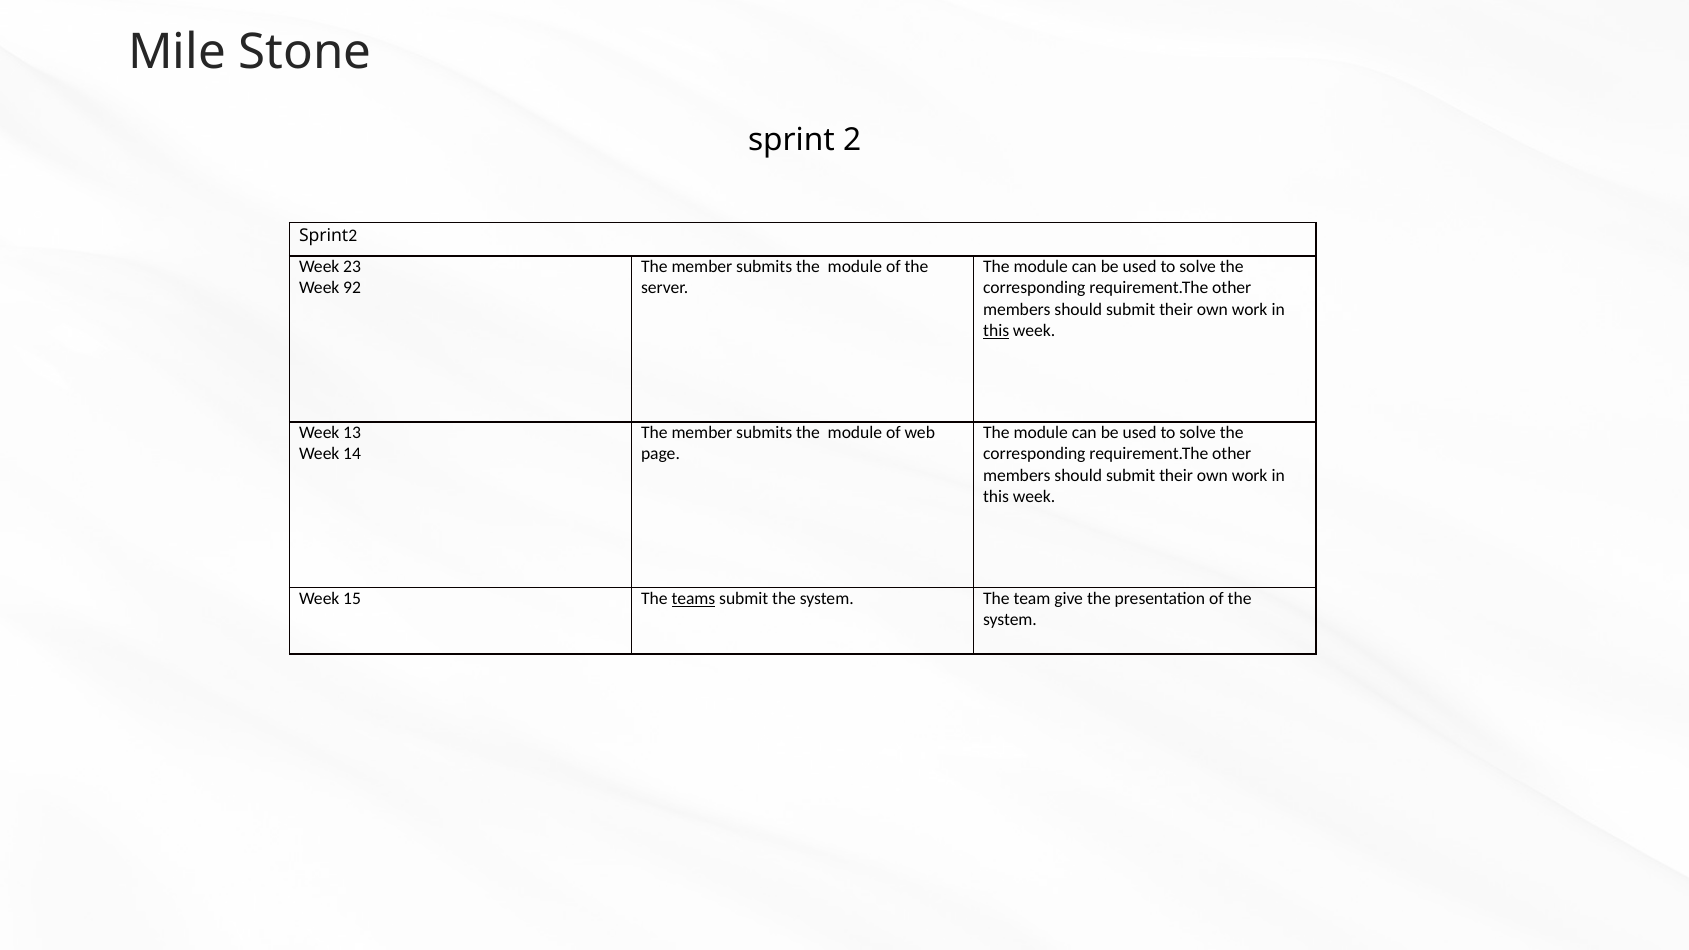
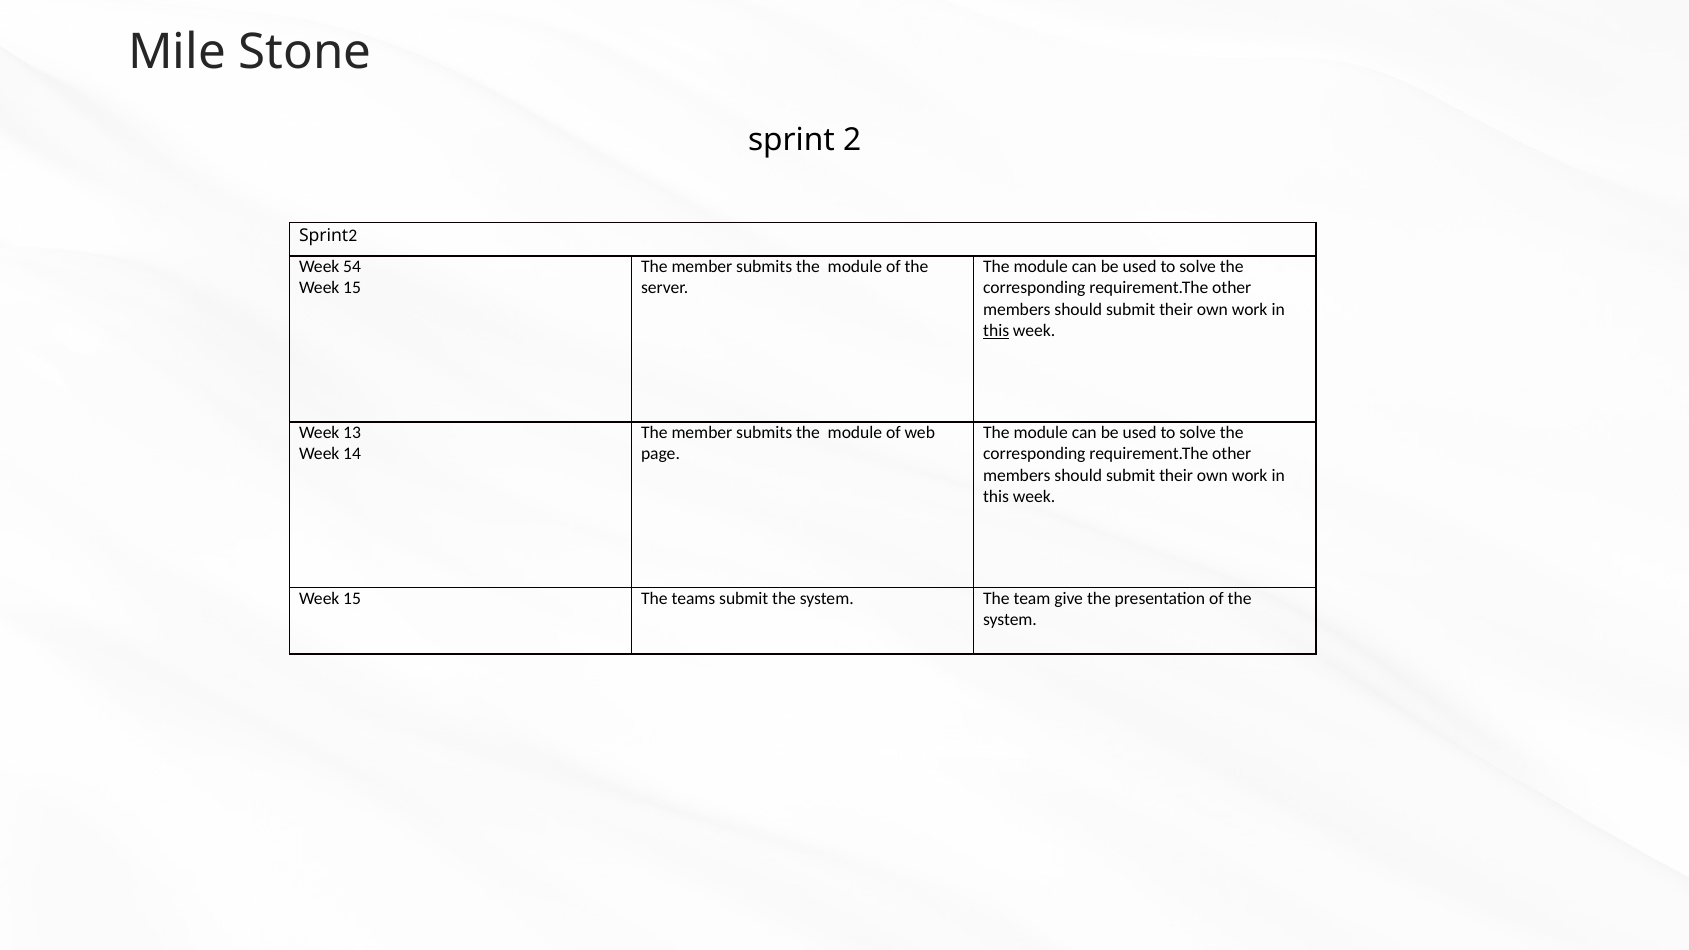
23: 23 -> 54 (352, 267)
92: 92 -> 15 (352, 288)
teams underline: present -> none (693, 599)
